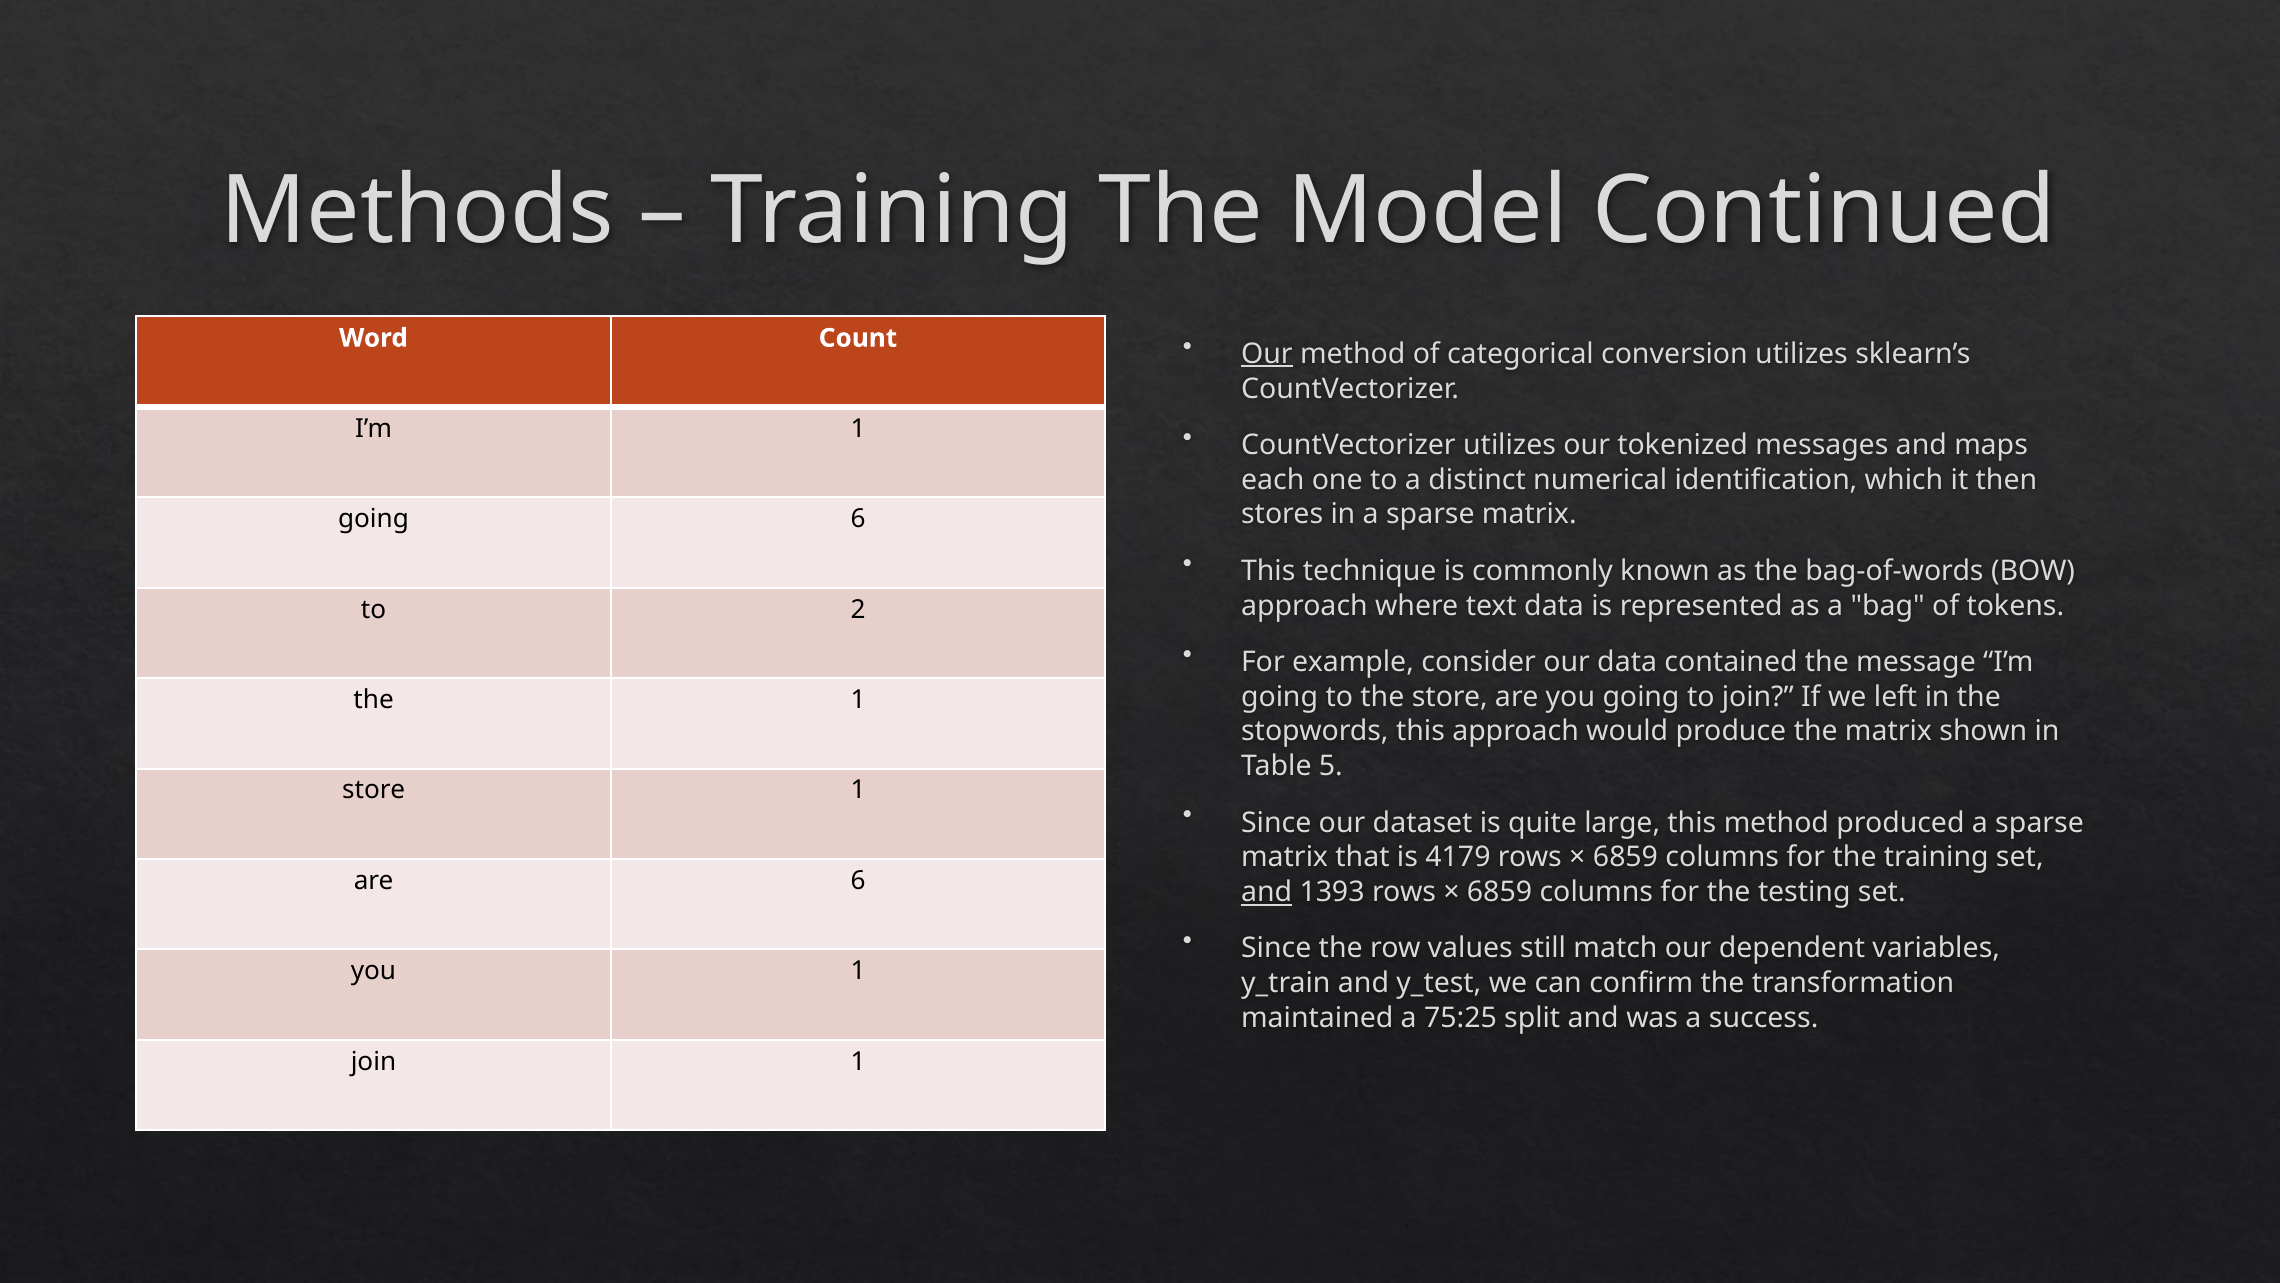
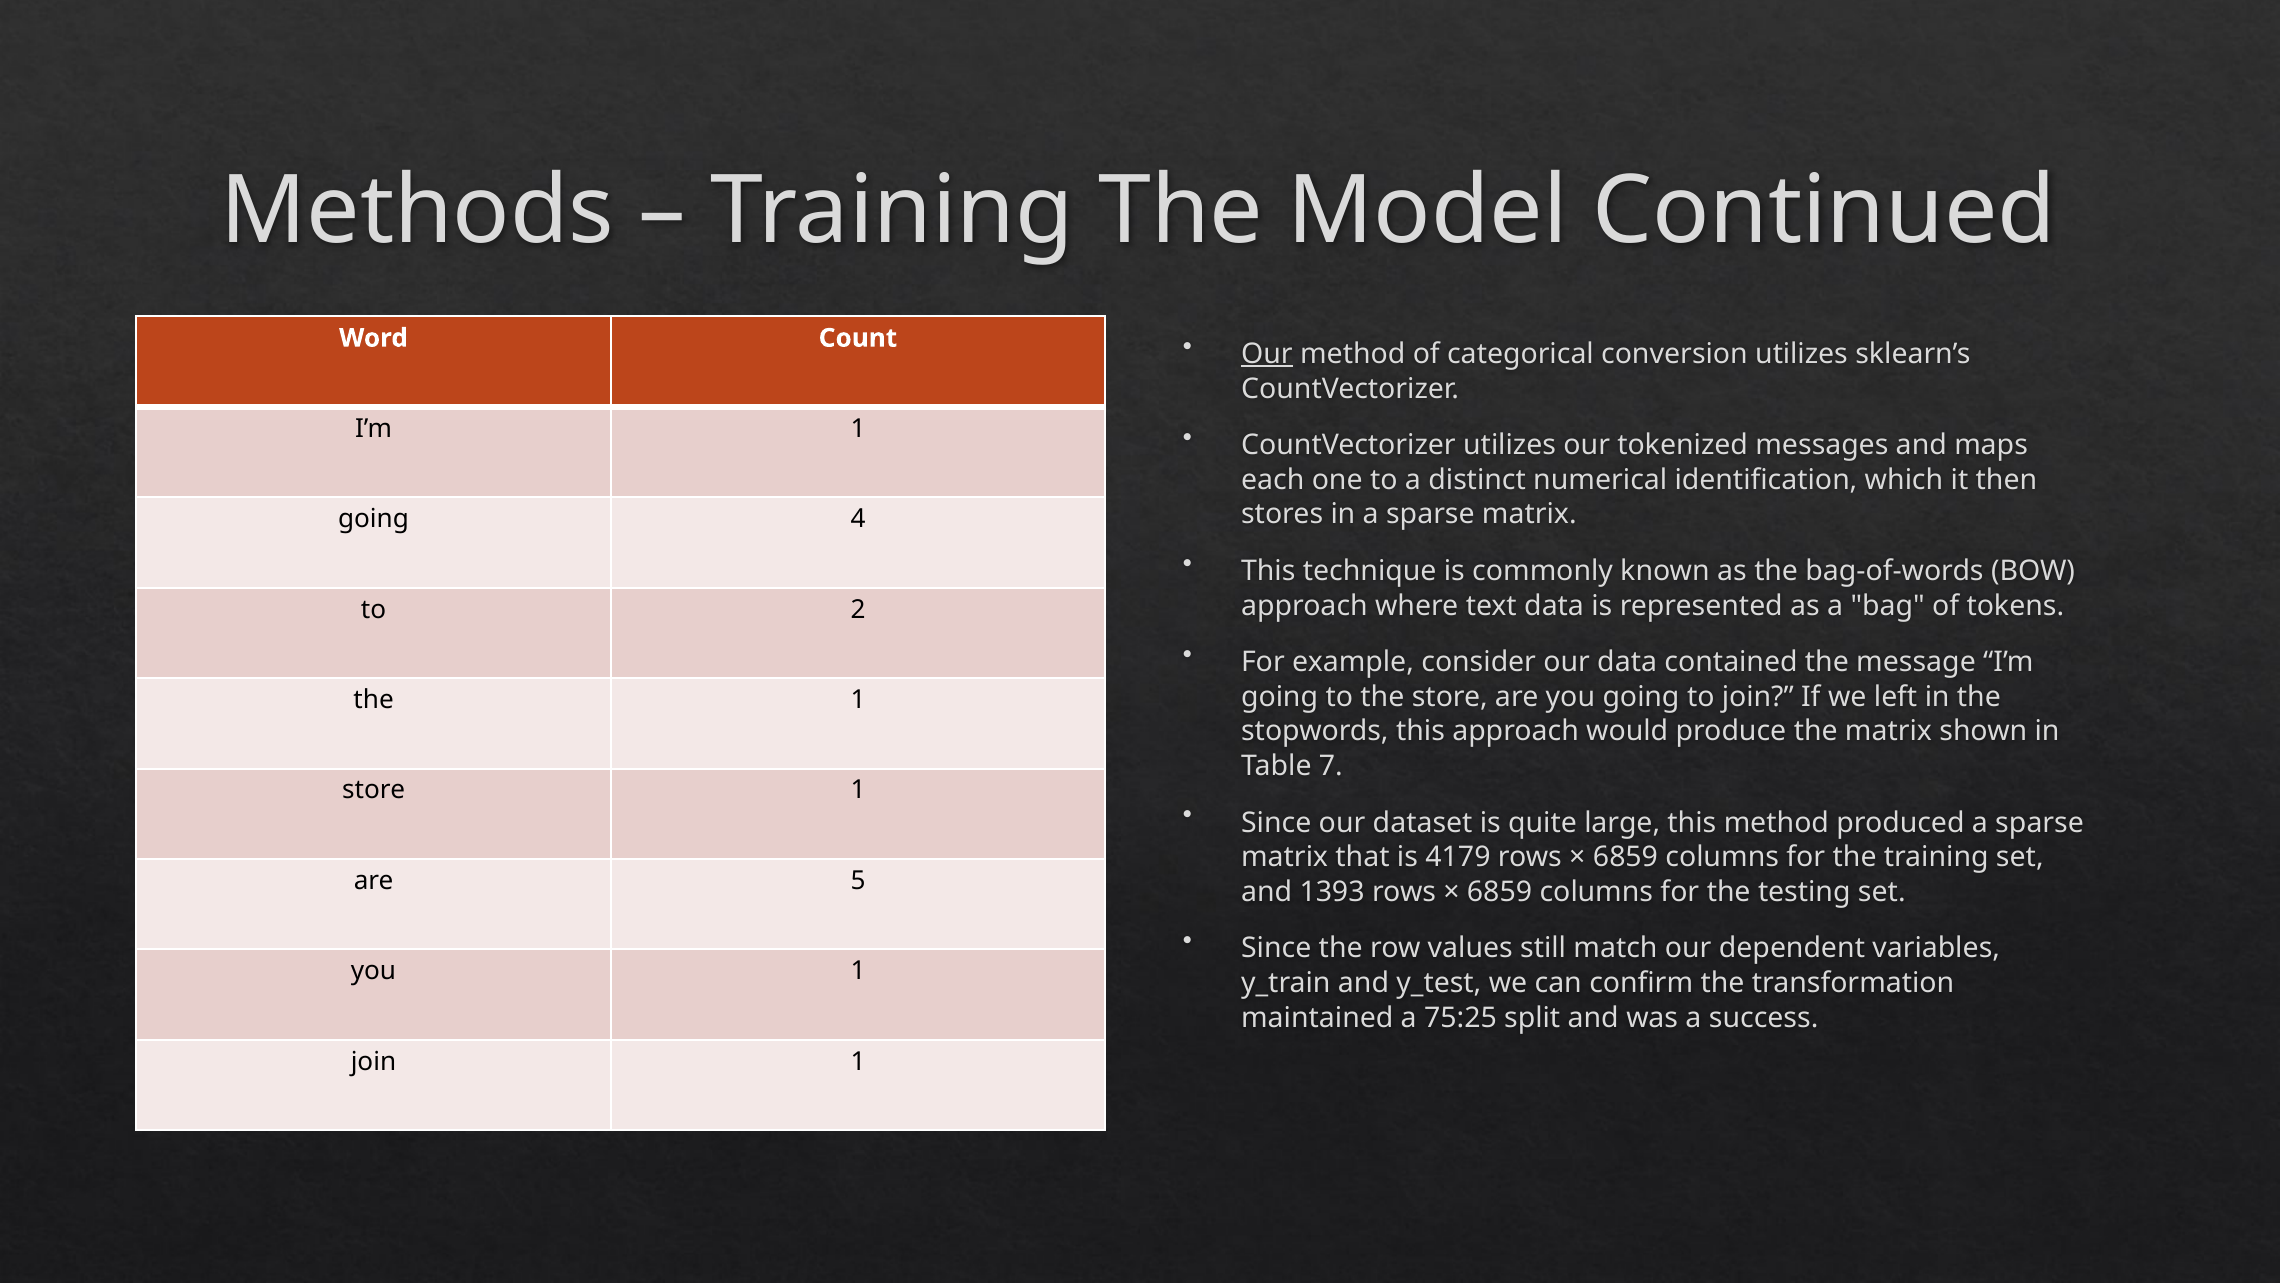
going 6: 6 -> 4 (858, 519)
5: 5 -> 7 (1331, 766)
are 6: 6 -> 5 (858, 880)
and underline: present -> none (1267, 892)
